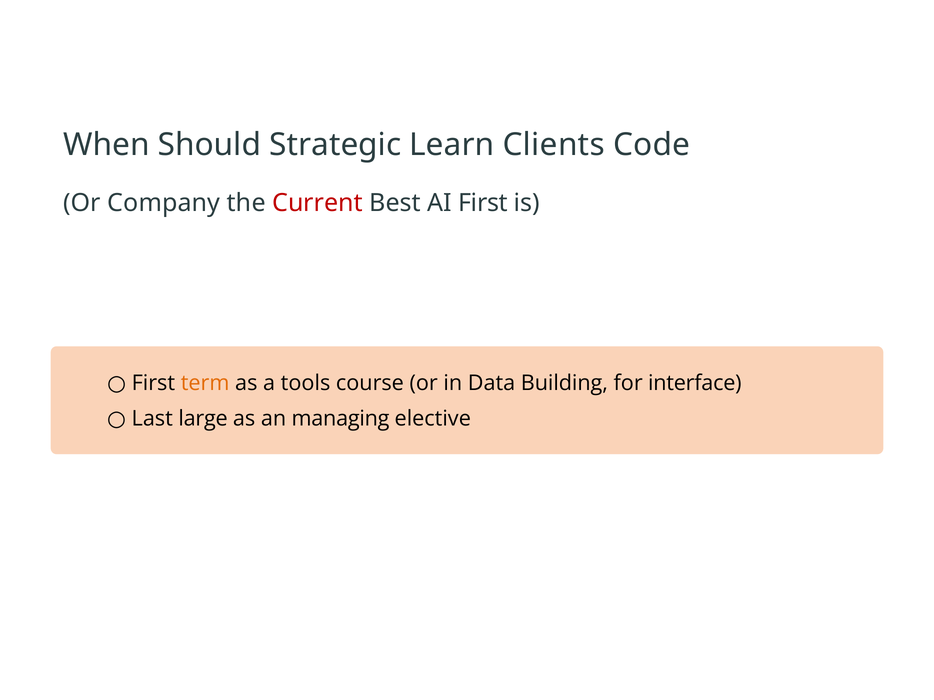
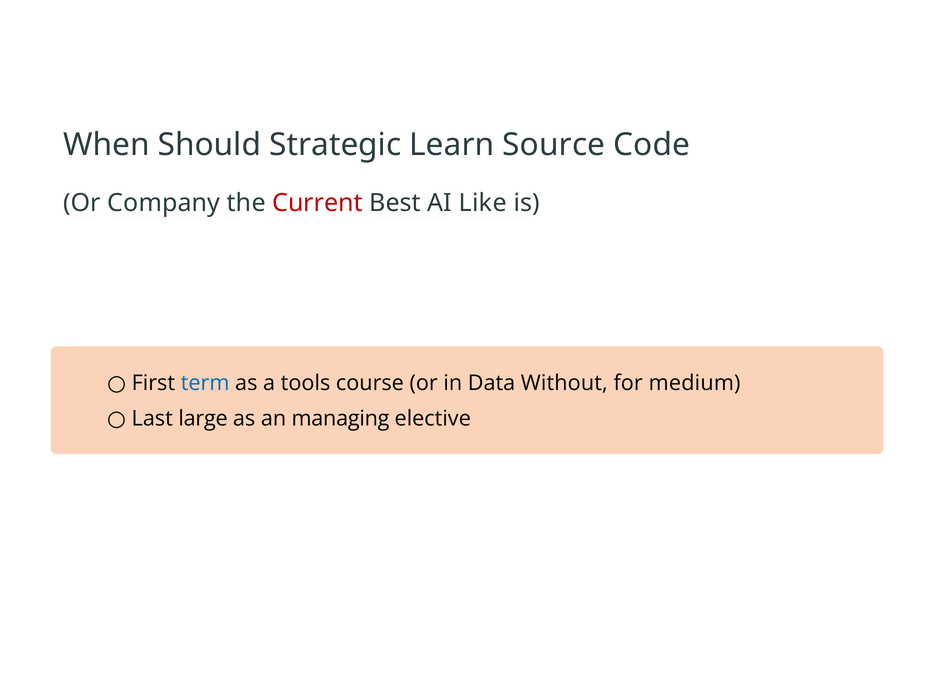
Clients: Clients -> Source (554, 145)
AI First: First -> Like (483, 203)
term colour: orange -> blue (205, 384)
Building: Building -> Without (564, 384)
interface: interface -> medium (695, 384)
